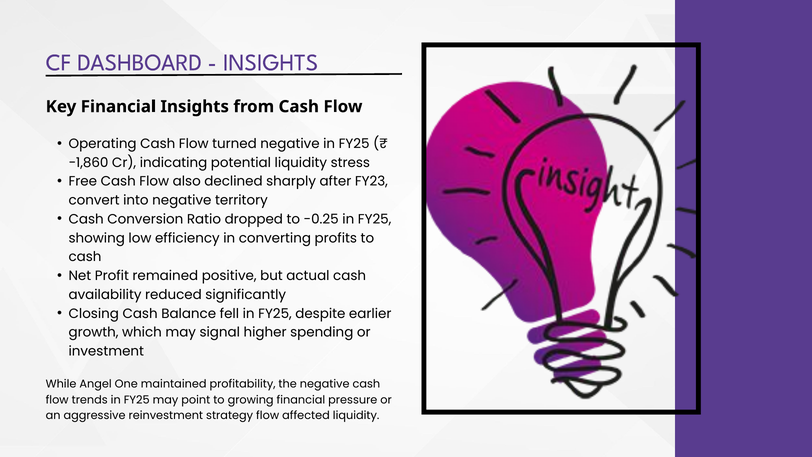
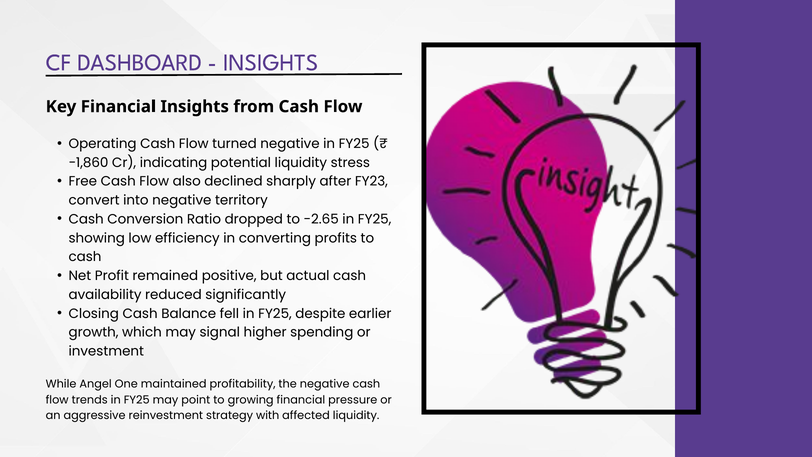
-0.25: -0.25 -> -2.65 (321, 219)
strategy flow: flow -> with (268, 415)
